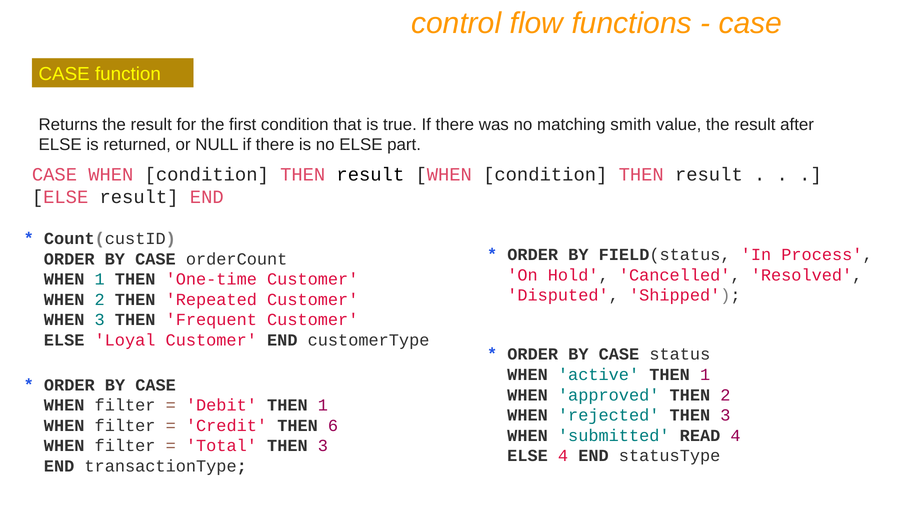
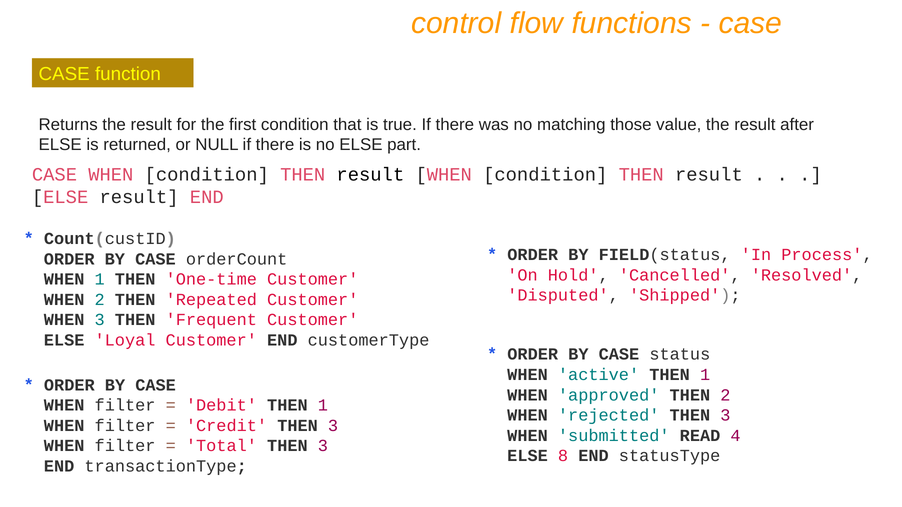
smith: smith -> those (631, 125)
Credit THEN 6: 6 -> 3 (333, 426)
ELSE 4: 4 -> 8 (563, 456)
